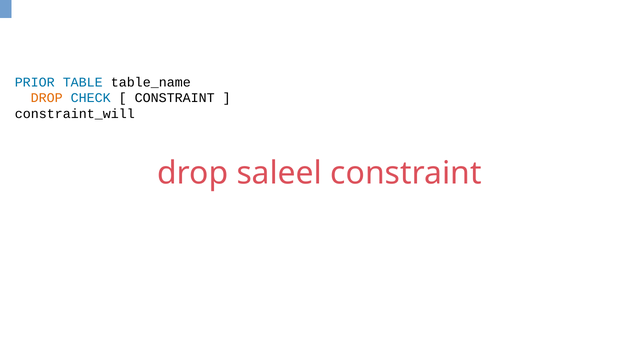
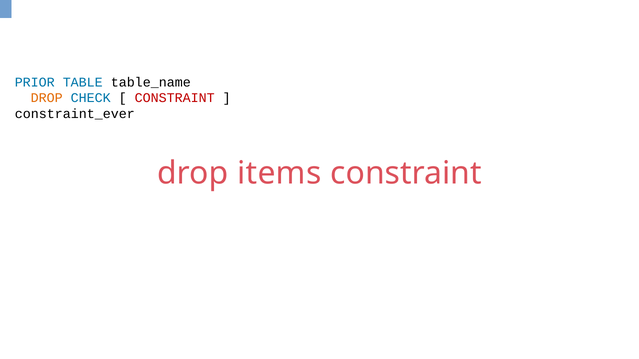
CONSTRAINT colour: black -> red (175, 98)
constraint_will: constraint_will -> constraint_ever (75, 114)
saleel: saleel -> items (279, 173)
